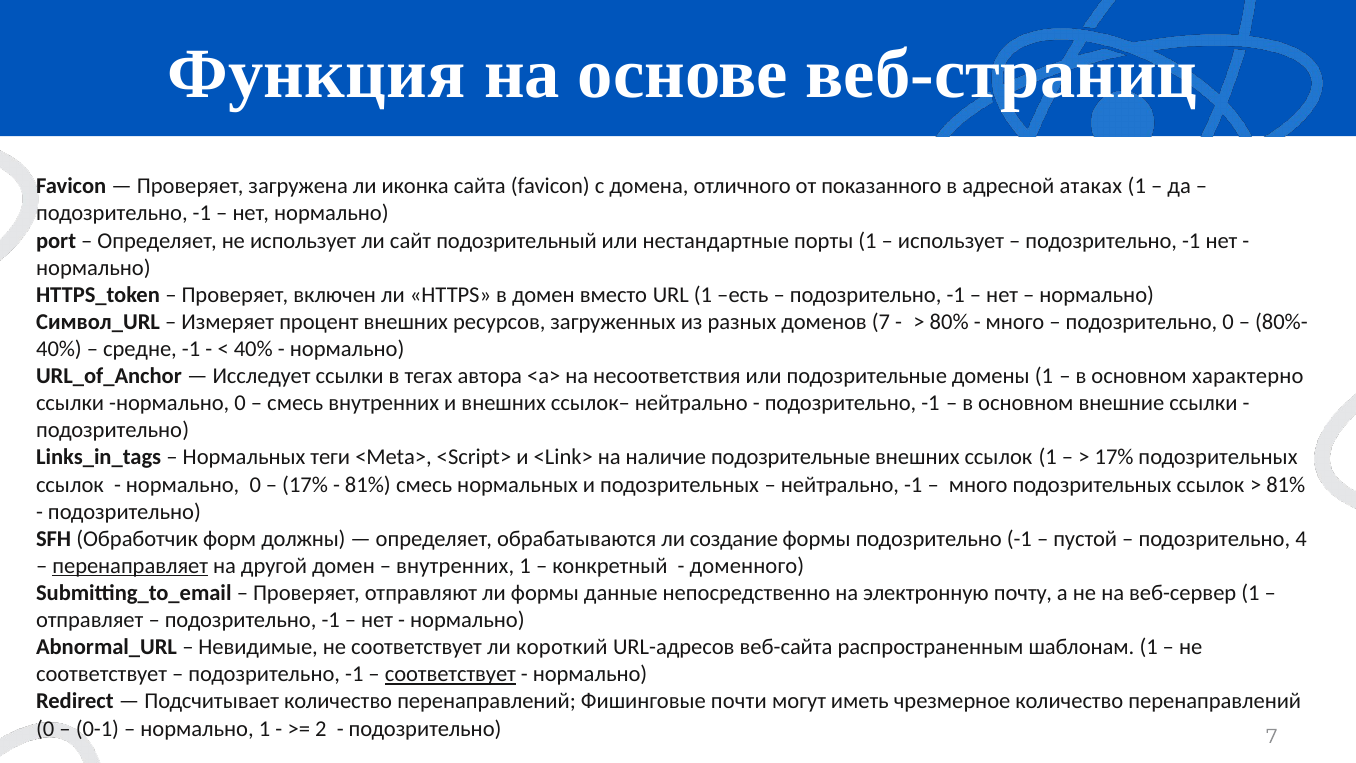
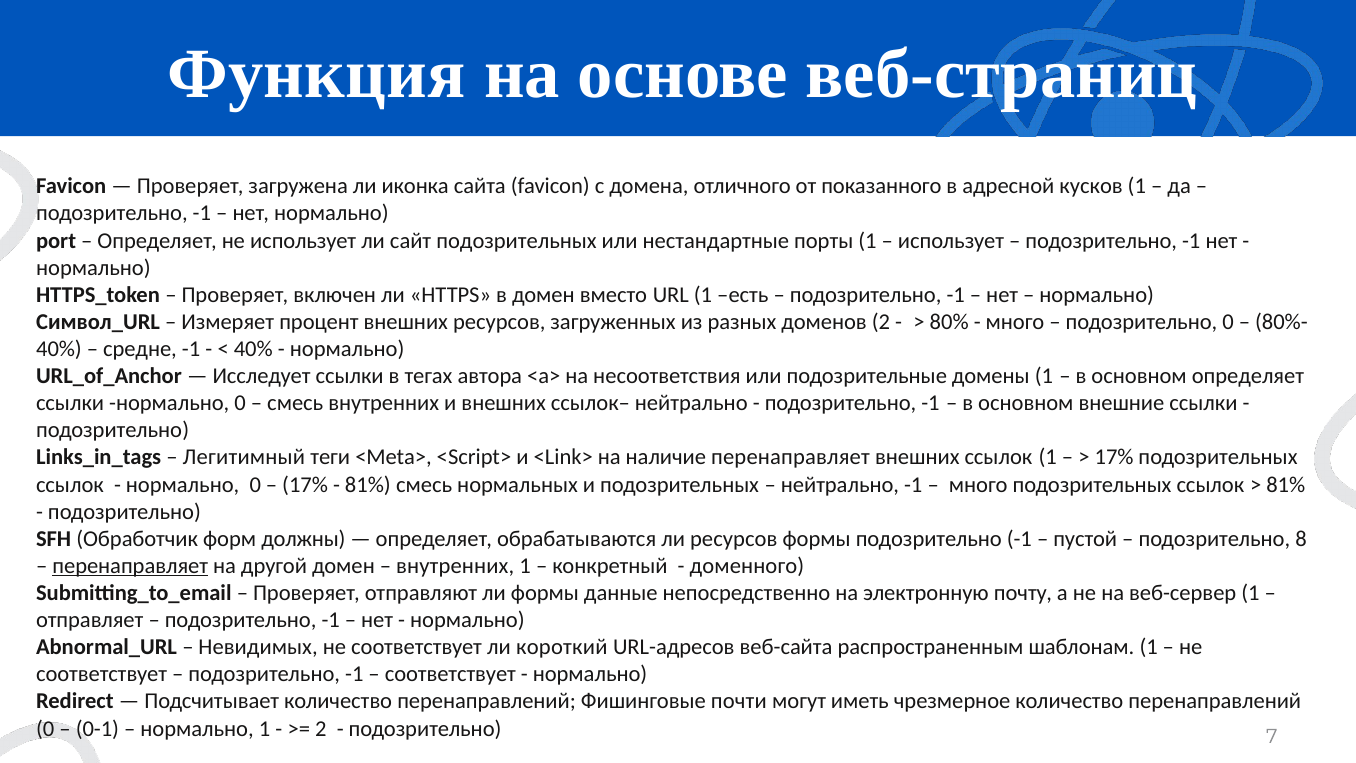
атаках: атаках -> кусков (1091, 186)
сайт подозрительный: подозрительный -> подозрительных (517, 240)
доменов 7: 7 -> 2 (881, 322)
основном характерно: характерно -> определяет (1248, 376)
Нормальных: Нормальных -> Легитимный (244, 457)
наличие подозрительные: подозрительные -> перенаправляет (791, 457)
ли создание: создание -> ресурсов (734, 539)
4: 4 -> 8 (1301, 539)
Невидимые: Невидимые -> Невидимых (258, 647)
соответствует underline: present -> none (450, 674)
